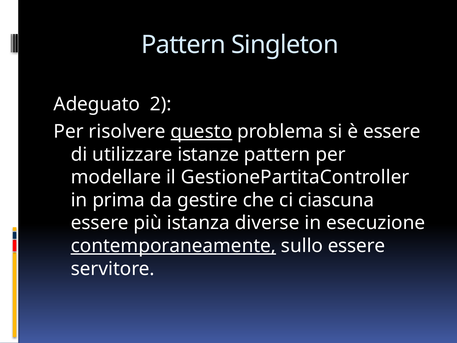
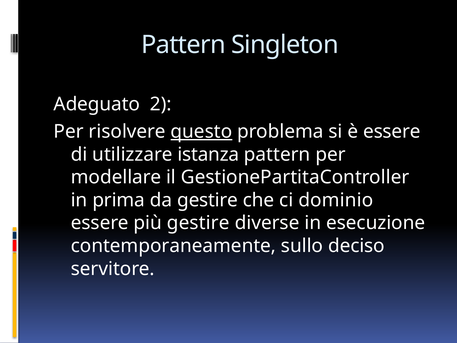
istanze: istanze -> istanza (208, 154)
ciascuna: ciascuna -> dominio (336, 200)
più istanza: istanza -> gestire (198, 223)
contemporaneamente underline: present -> none (173, 246)
sullo essere: essere -> deciso (356, 246)
